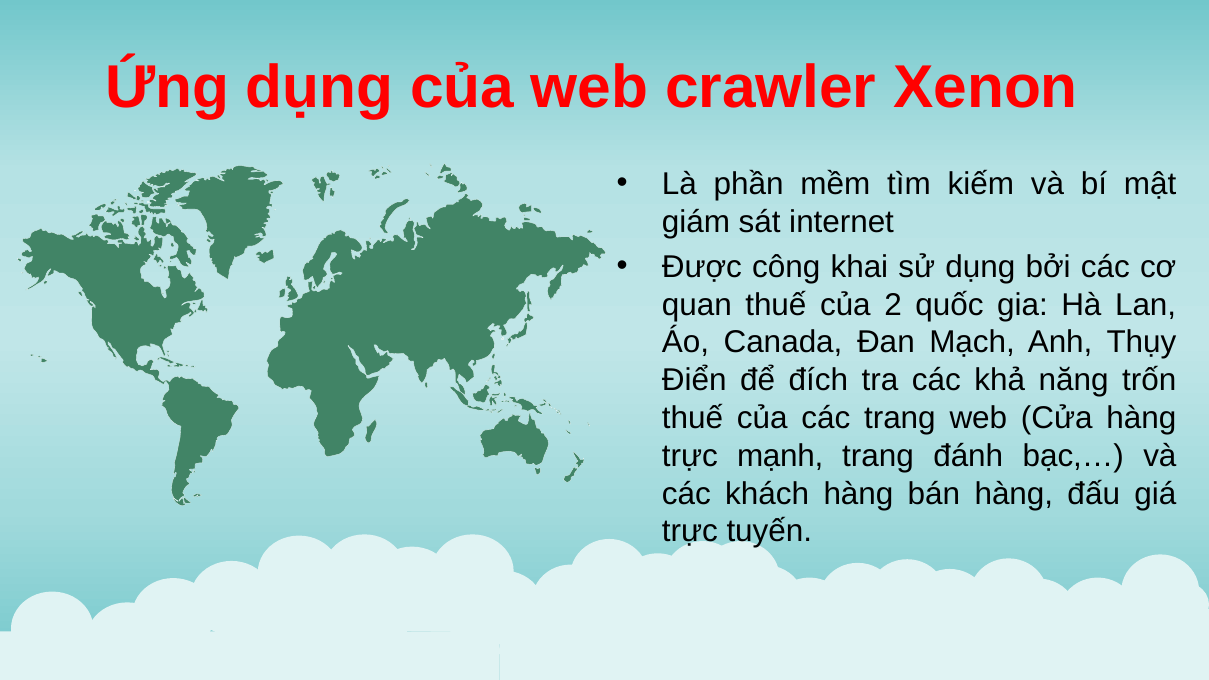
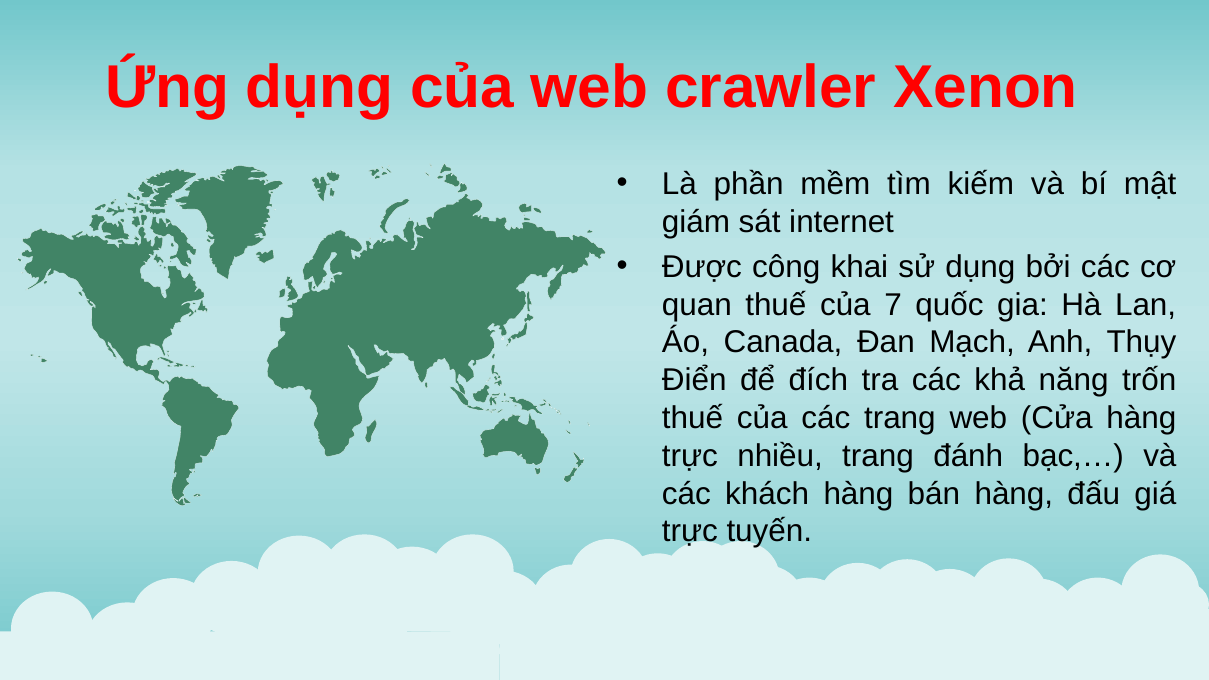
2: 2 -> 7 (893, 305)
mạnh: mạnh -> nhiều (780, 456)
